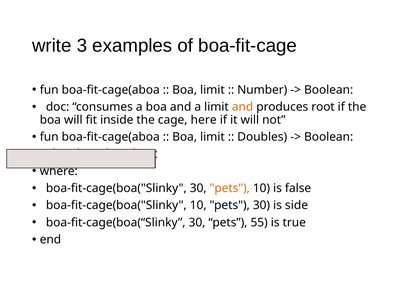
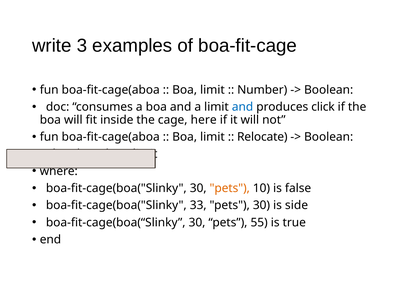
and colour: orange -> blue (243, 107)
root: root -> click (323, 107)
Doubles: Doubles -> Relocate (262, 137)
boa-fit-cage(boa("Slinky 10: 10 -> 33 (198, 205)
